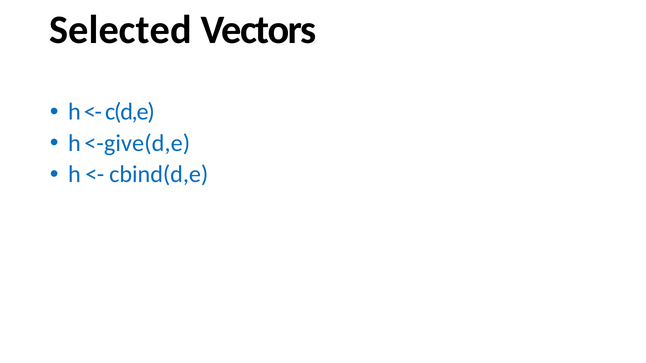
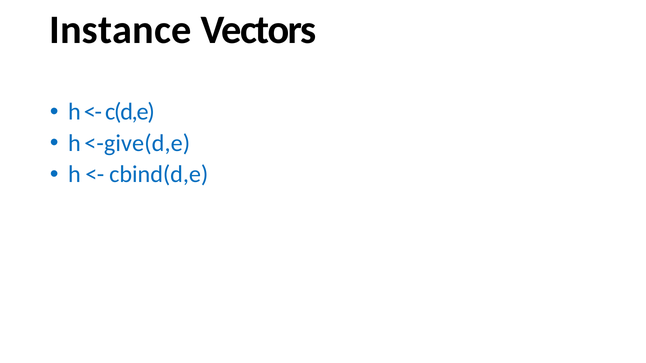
Selected: Selected -> Instance (120, 30)
